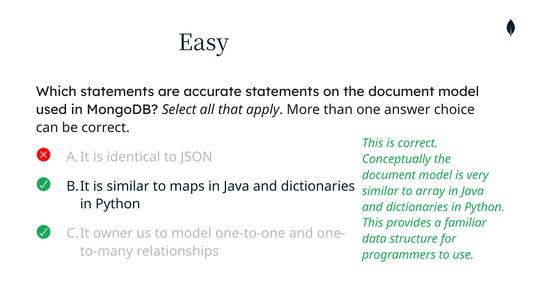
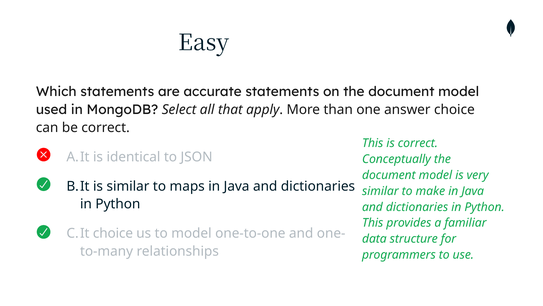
array: array -> make (430, 191)
owner: owner -> choice (113, 233)
